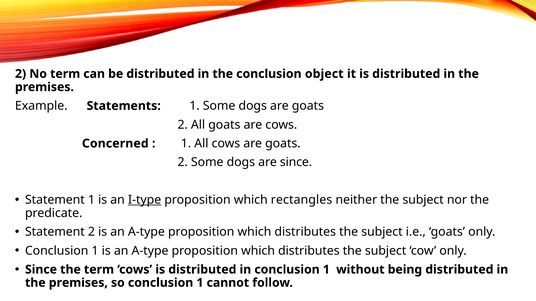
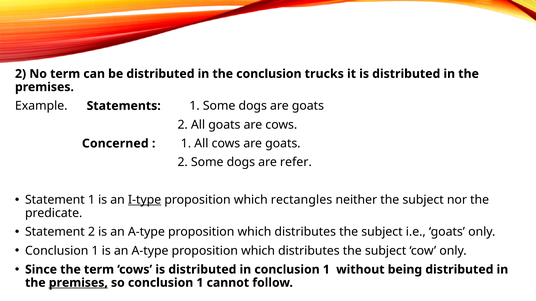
object: object -> trucks (324, 74)
are since: since -> refer (296, 163)
premises underline: none -> present (78, 283)
